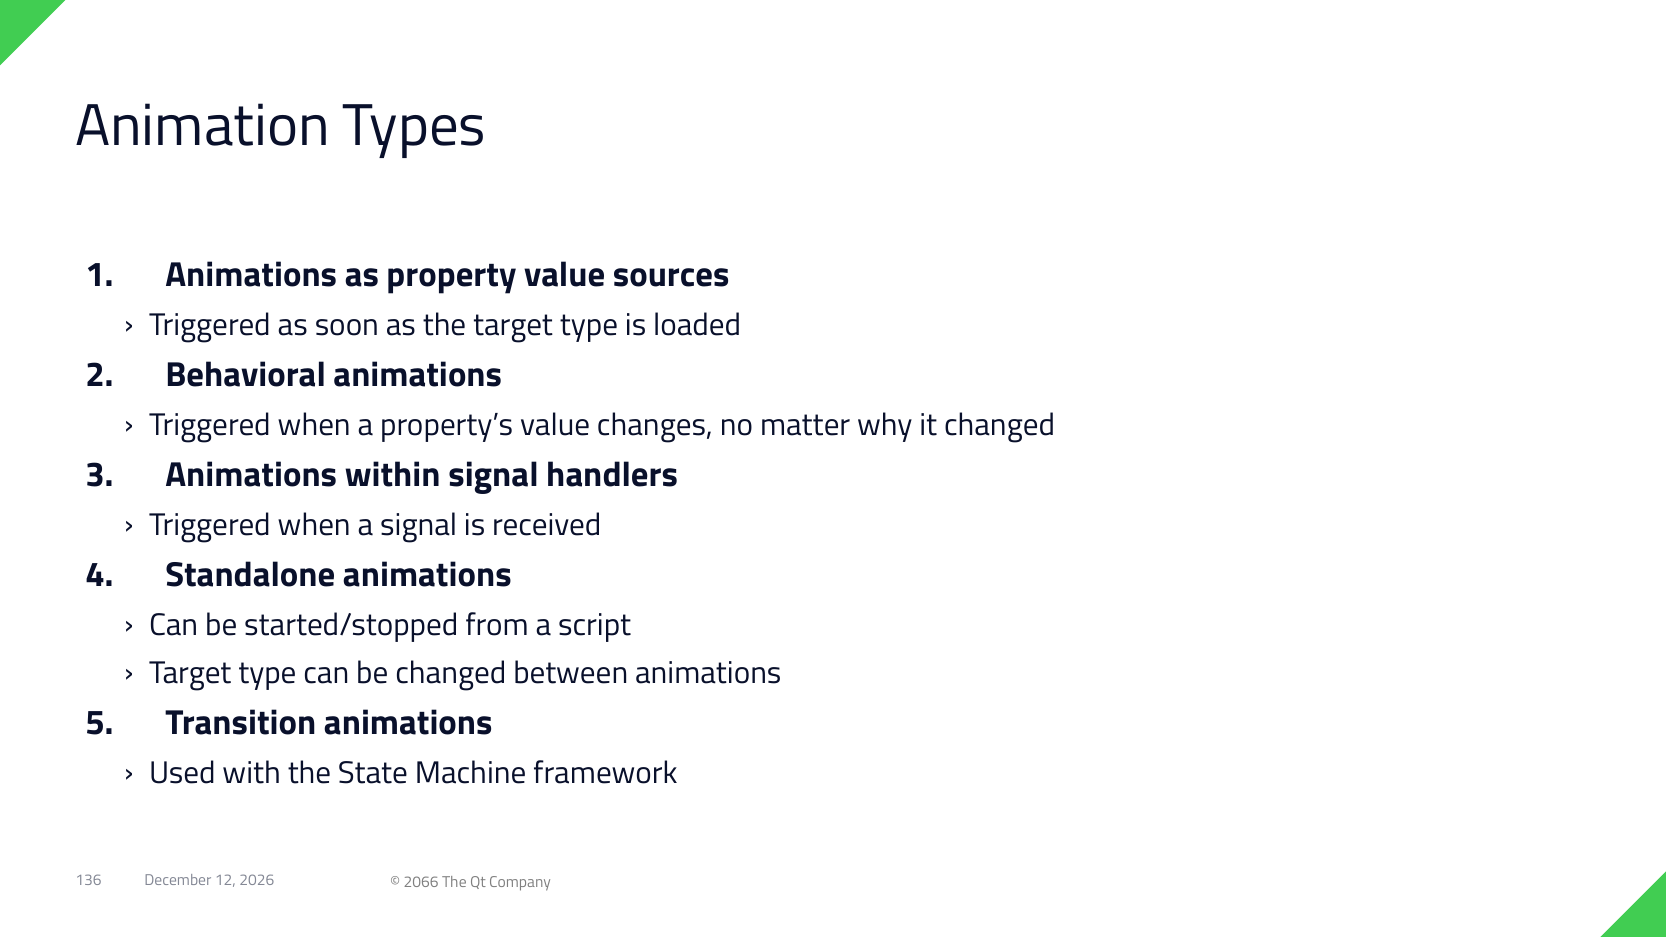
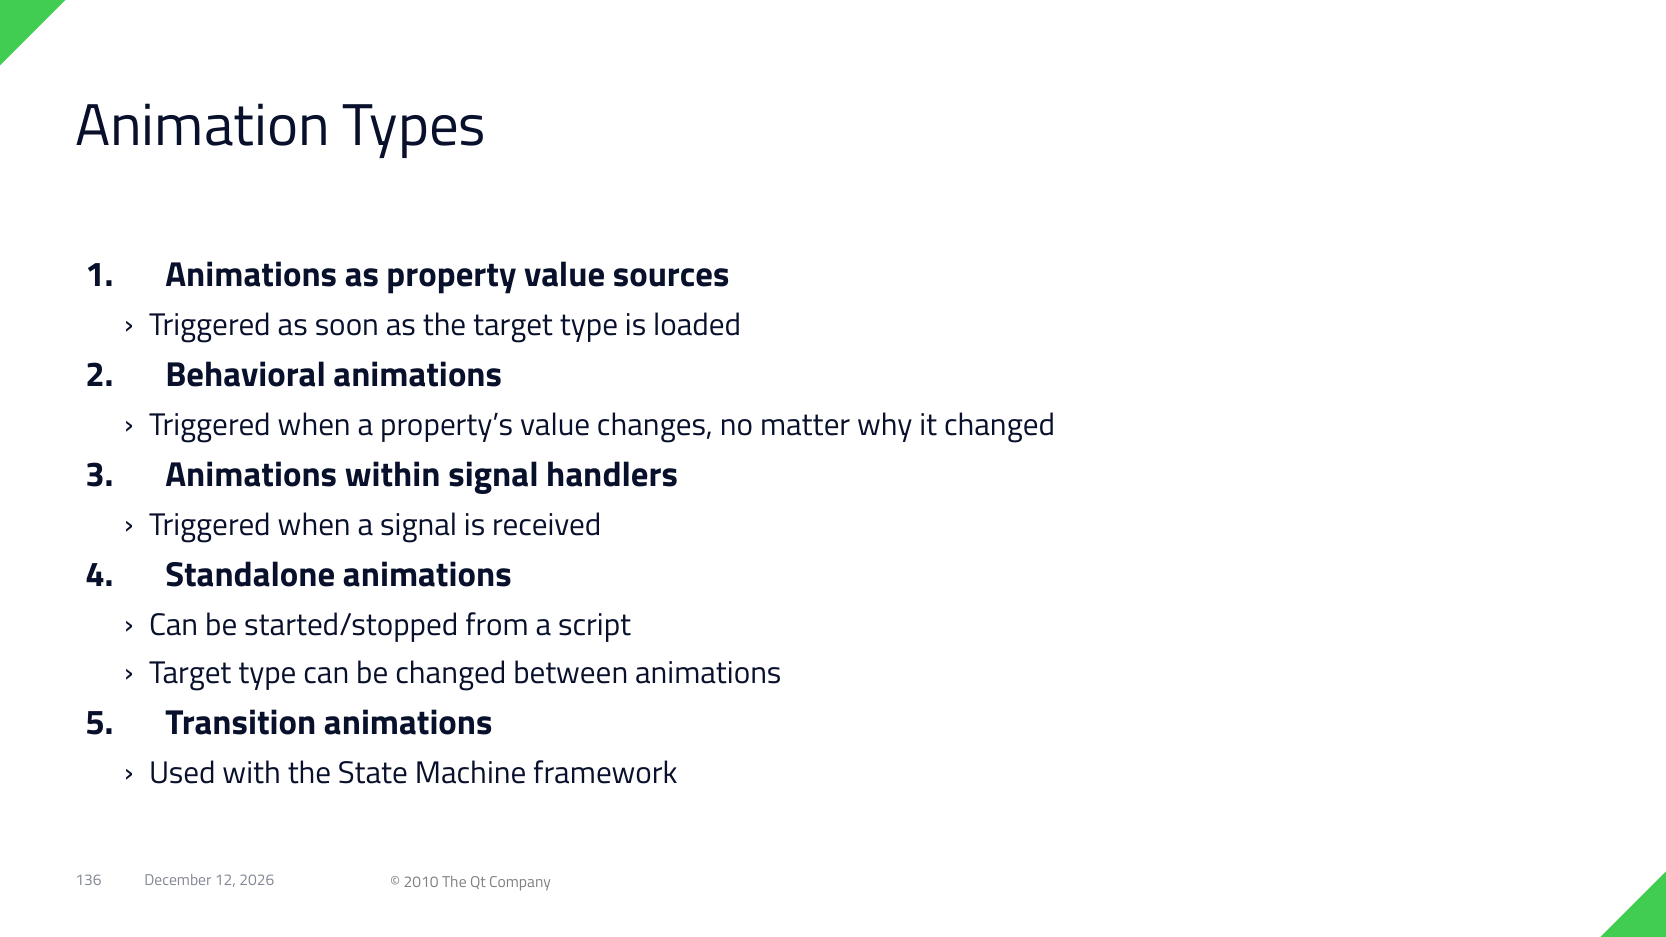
2066: 2066 -> 2010 (421, 883)
